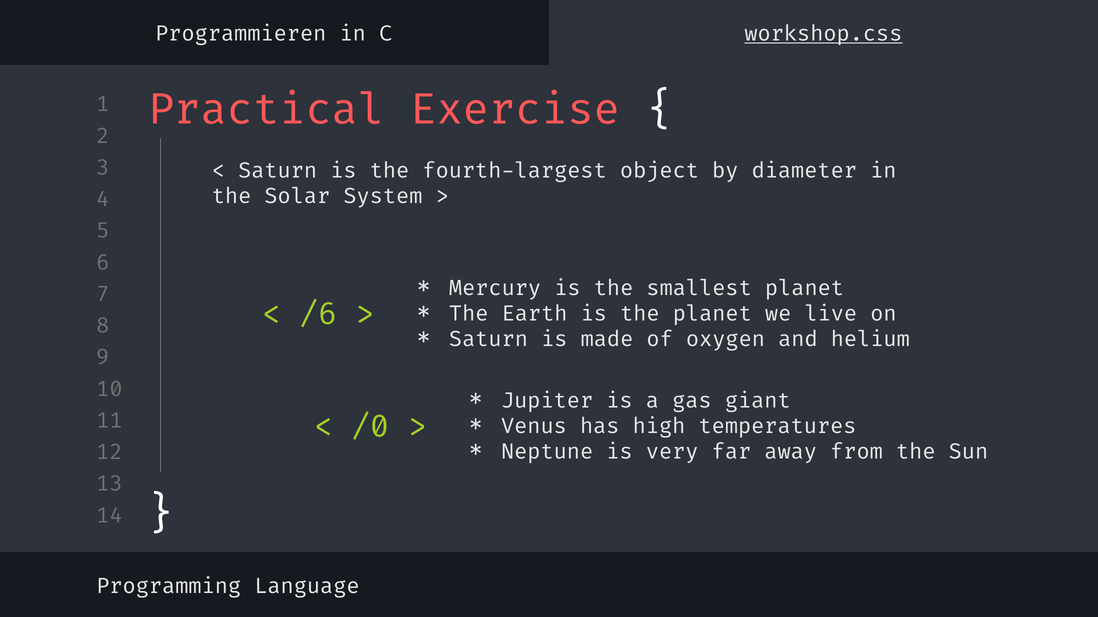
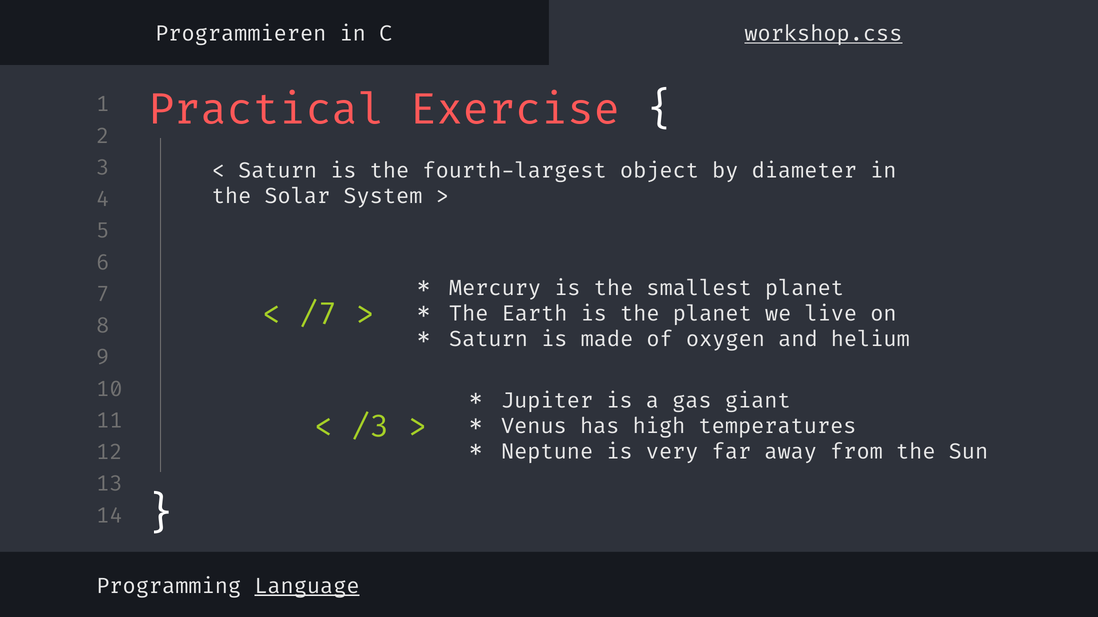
/6: /6 -> /7 (318, 315)
/0: /0 -> /3 (370, 427)
Language underline: none -> present (307, 587)
